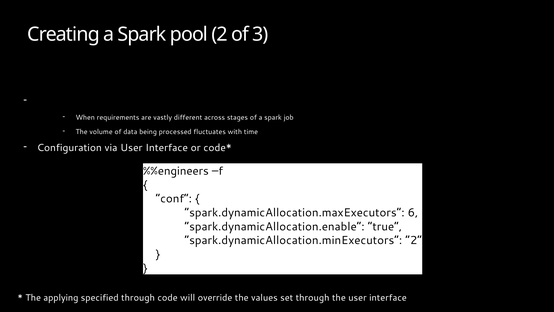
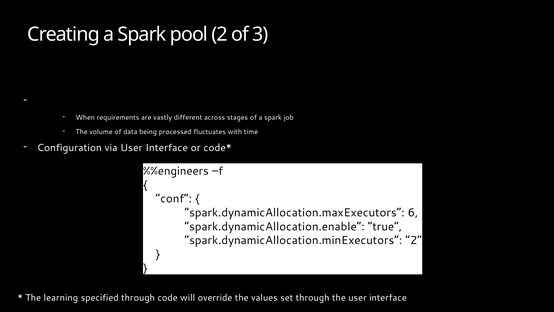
applying: applying -> learning (61, 297)
